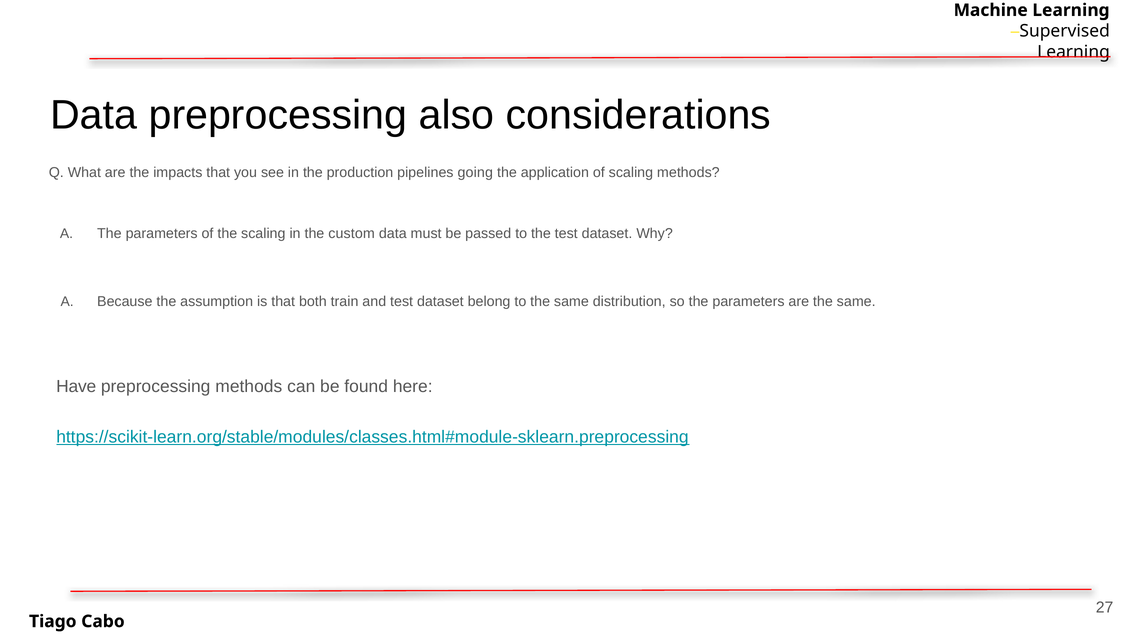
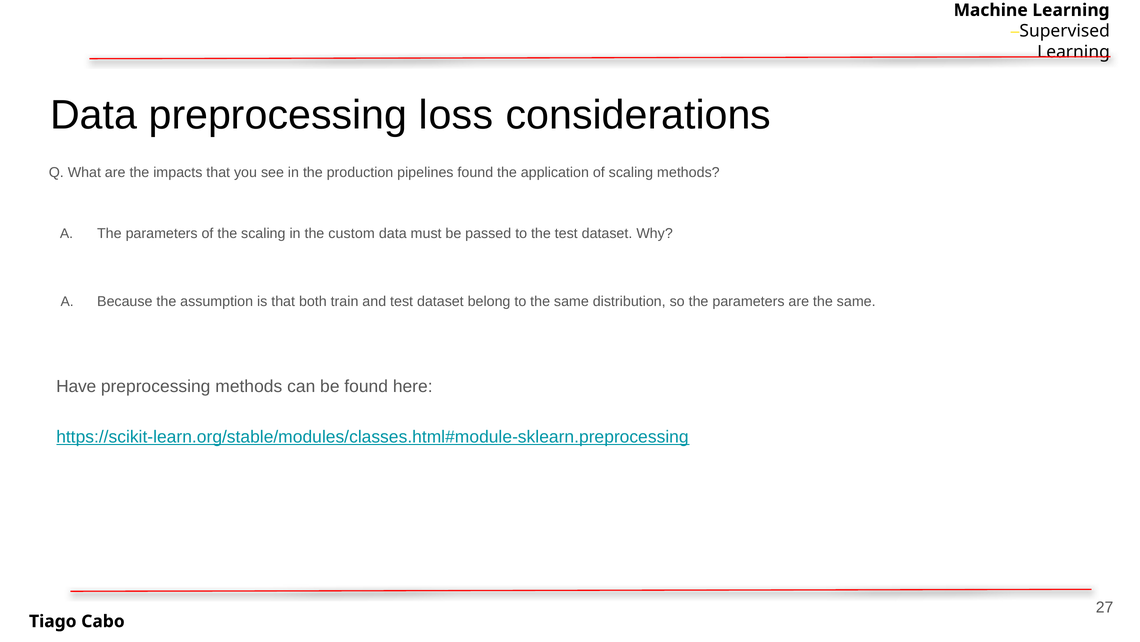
also: also -> loss (456, 115)
pipelines going: going -> found (475, 172)
